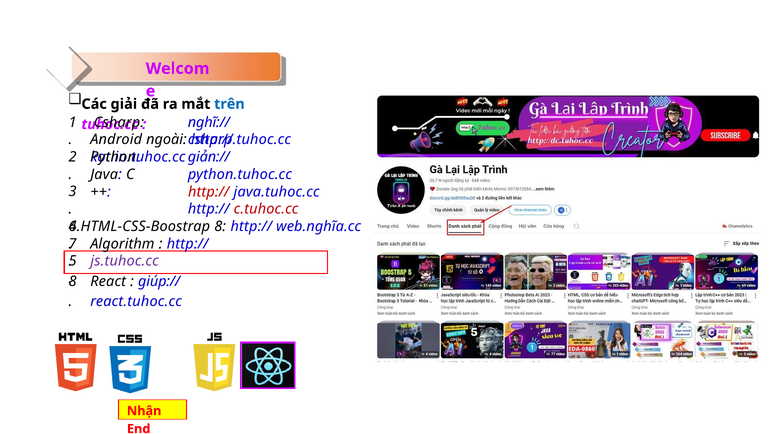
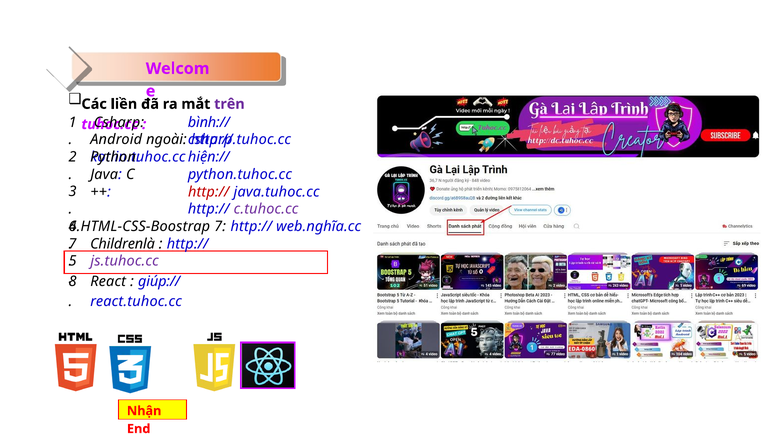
giải: giải -> liền (124, 104)
trên colour: blue -> purple (229, 104)
nghĩ://: nghĩ:// -> bình:// (209, 122)
giản://: giản:// -> hiện:// (209, 157)
c.tuhoc.cc colour: red -> purple (266, 209)
8: 8 -> 7 (220, 227)
Algorithm: Algorithm -> Childrenlà (123, 244)
